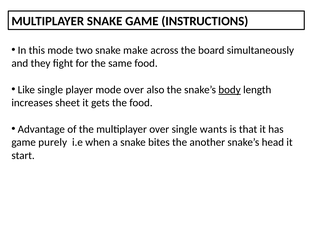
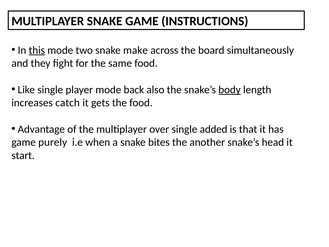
this underline: none -> present (37, 50)
mode over: over -> back (134, 90)
sheet: sheet -> catch (68, 103)
wants: wants -> added (214, 129)
